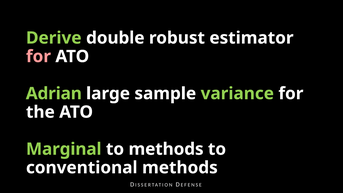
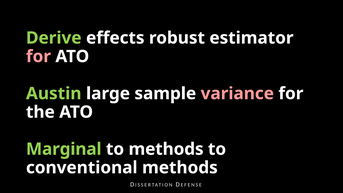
double: double -> effects (115, 38)
Adrian: Adrian -> Austin (54, 94)
variance colour: light green -> pink (237, 94)
